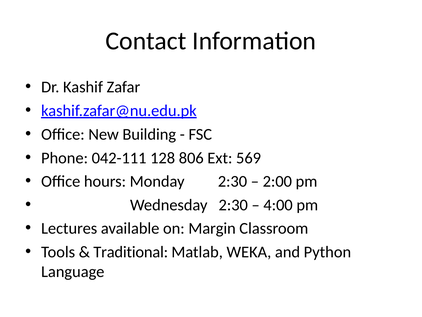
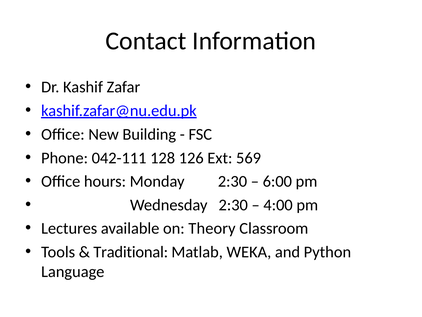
806: 806 -> 126 (191, 158)
2:00: 2:00 -> 6:00 (277, 181)
Margin: Margin -> Theory (212, 228)
